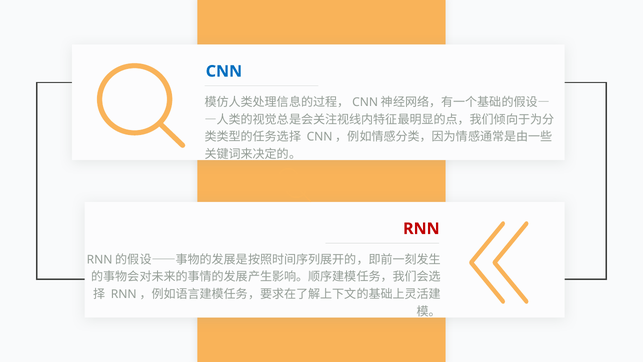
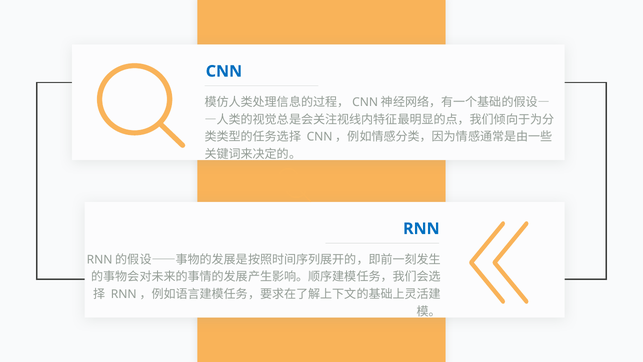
RNN colour: red -> blue (421, 229)
